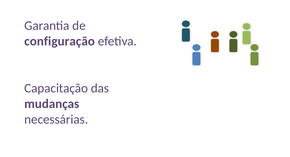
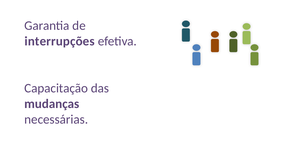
configuração: configuração -> interrupções (60, 41)
